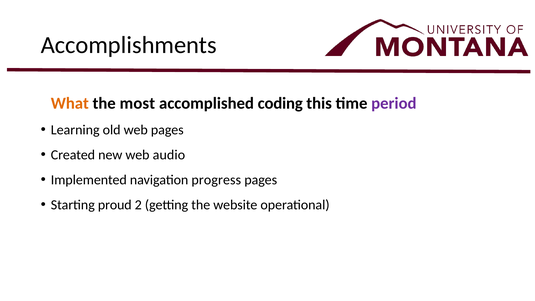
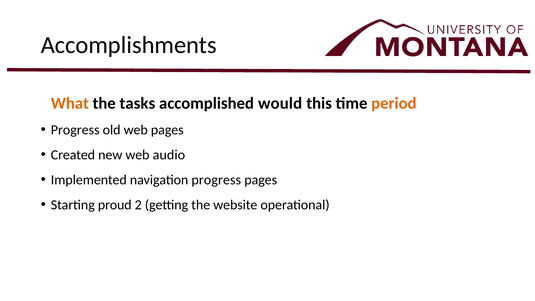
most: most -> tasks (137, 103)
coding: coding -> would (280, 103)
period colour: purple -> orange (394, 103)
Learning: Learning -> Progress (75, 130)
